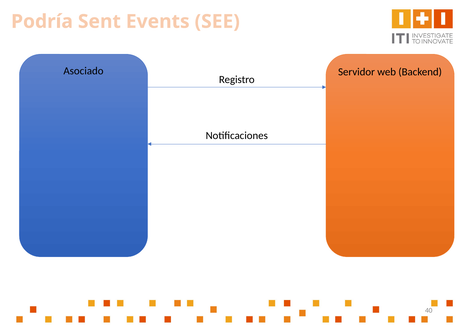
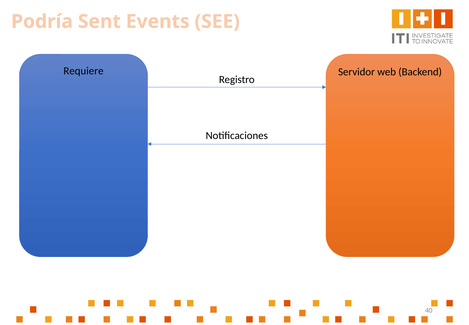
Asociado: Asociado -> Requiere (83, 71)
